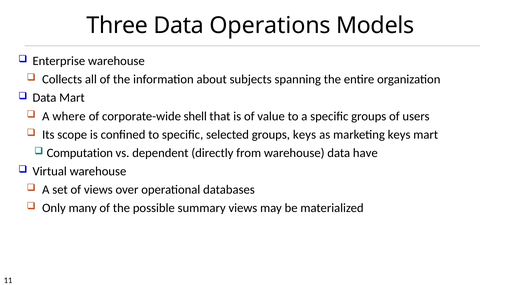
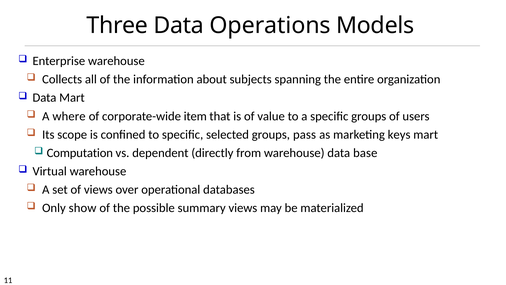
shell: shell -> item (195, 116)
groups keys: keys -> pass (305, 134)
have: have -> base (365, 153)
many: many -> show (83, 208)
